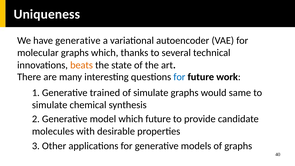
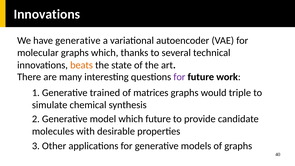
Uniqueness: Uniqueness -> Innovations (47, 14)
for colour: blue -> purple (179, 77)
of simulate: simulate -> matrices (151, 93)
same: same -> triple (240, 93)
